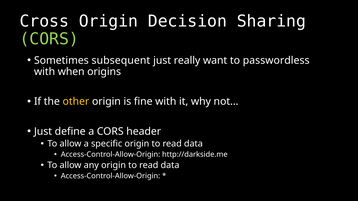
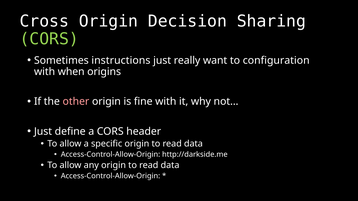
subsequent: subsequent -> instructions (121, 61)
passwordless: passwordless -> configuration (276, 61)
other colour: yellow -> pink (76, 102)
